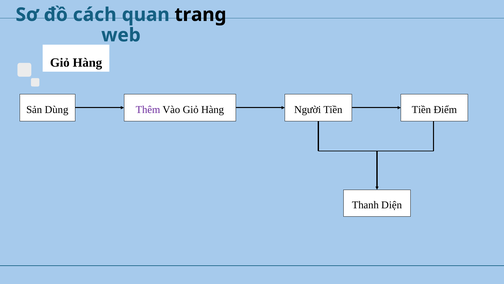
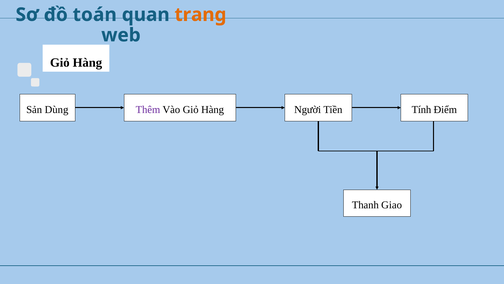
cách: cách -> toán (95, 15)
trang colour: black -> orange (201, 15)
Tiền Tiền: Tiền -> Tính (421, 109)
Diện: Diện -> Giao (392, 205)
